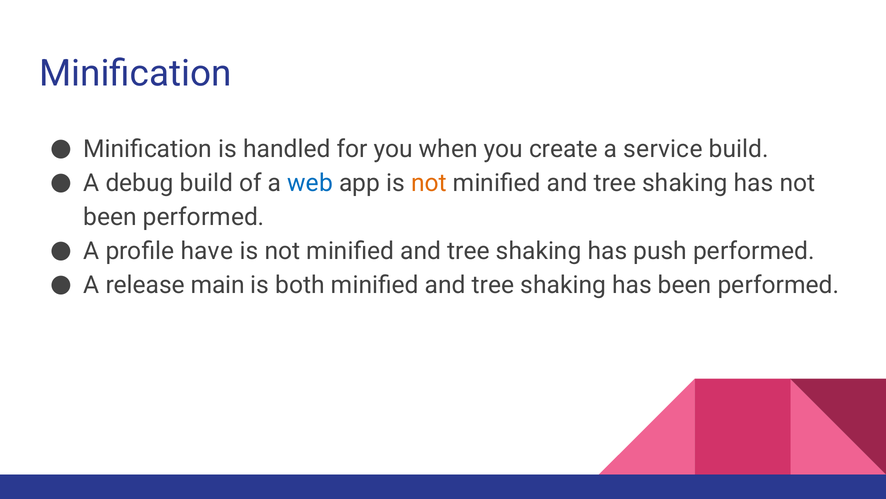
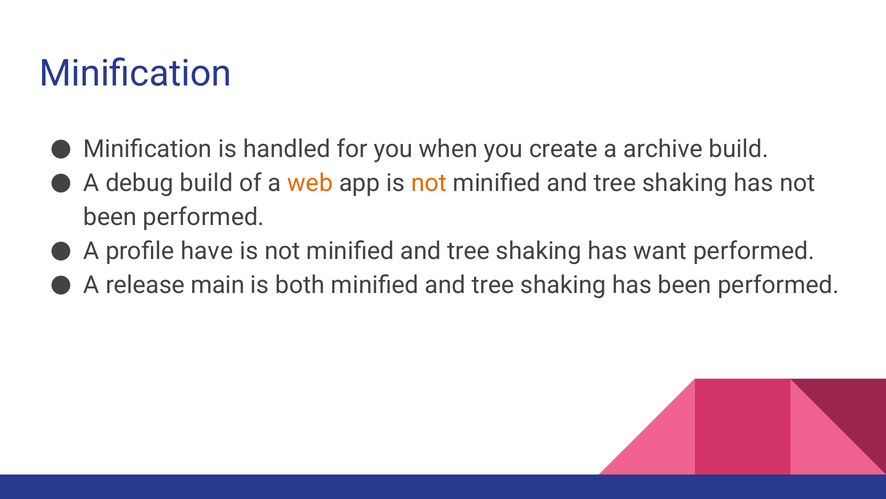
service: service -> archive (663, 149)
web colour: blue -> orange (310, 183)
push: push -> want (660, 251)
